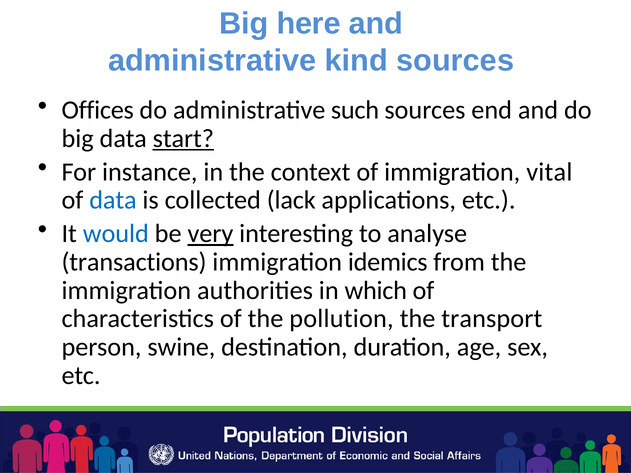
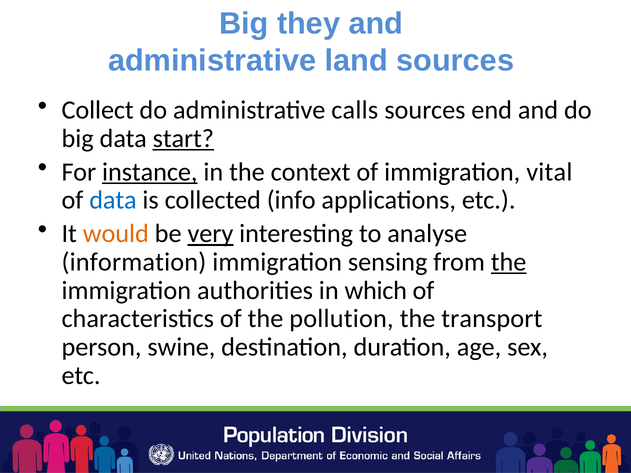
here: here -> they (309, 24)
kind: kind -> land (356, 61)
Offices: Offices -> Collect (98, 110)
such: such -> calls (355, 110)
instance underline: none -> present (150, 172)
lack: lack -> info (291, 200)
would colour: blue -> orange (116, 234)
transactions: transactions -> information (134, 262)
idemics: idemics -> sensing (388, 262)
the underline: none -> present (509, 262)
